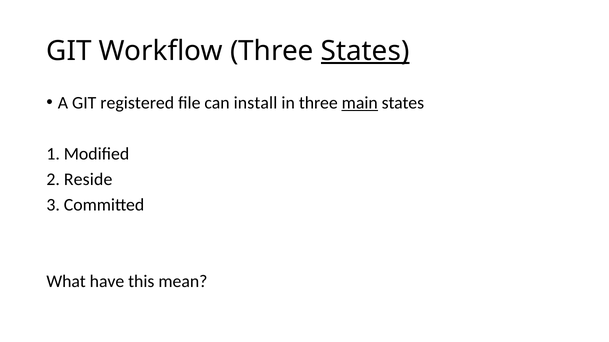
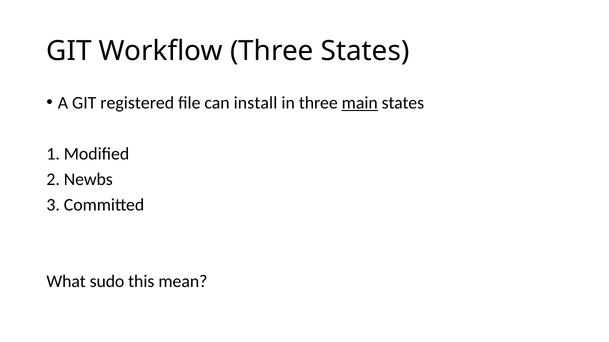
States underline: present -> none (365, 51)
Reside: Reside -> Newbs (88, 180)
have: have -> sudo (107, 282)
